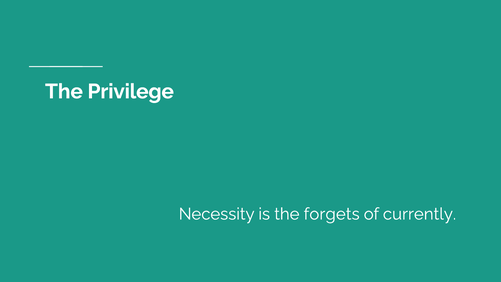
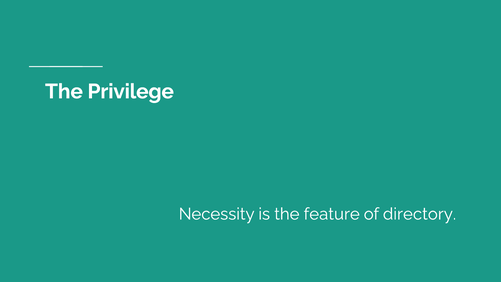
forgets: forgets -> feature (332, 214)
currently: currently -> directory (420, 214)
